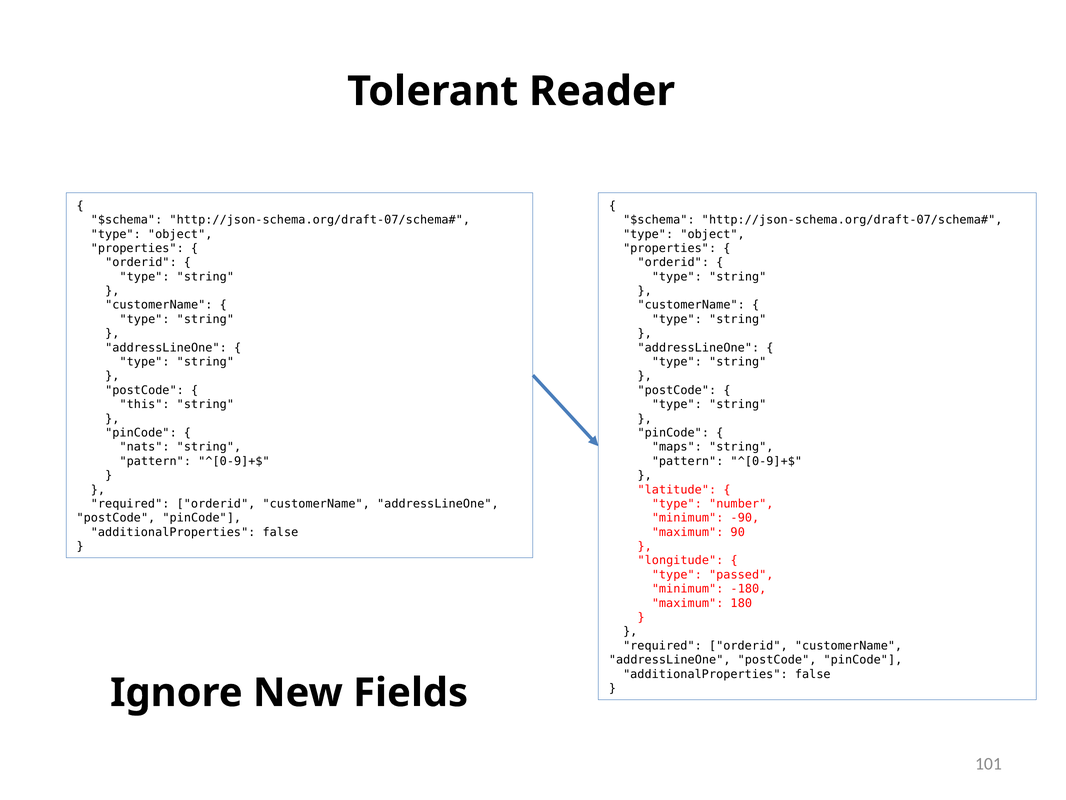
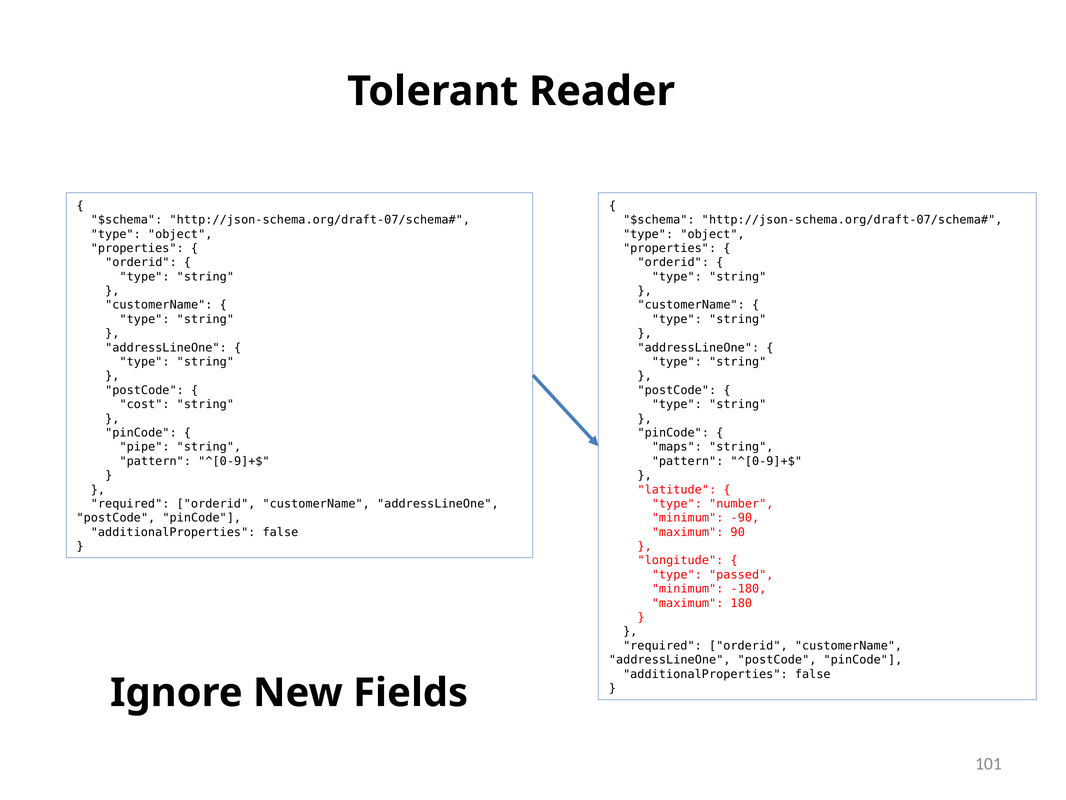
this: this -> cost (145, 404)
nats: nats -> pipe (145, 447)
